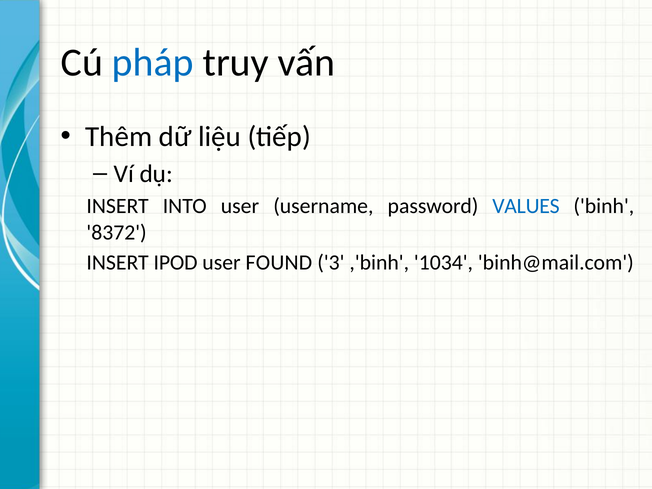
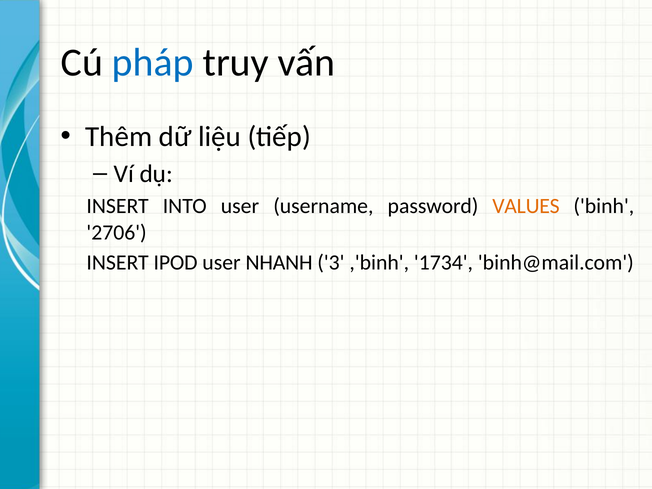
VALUES colour: blue -> orange (526, 206)
8372: 8372 -> 2706 (117, 232)
FOUND: FOUND -> NHANH (279, 263)
1034: 1034 -> 1734 (444, 263)
